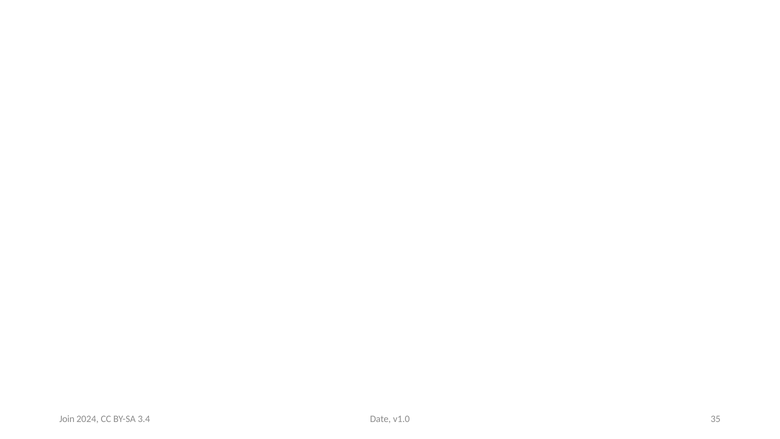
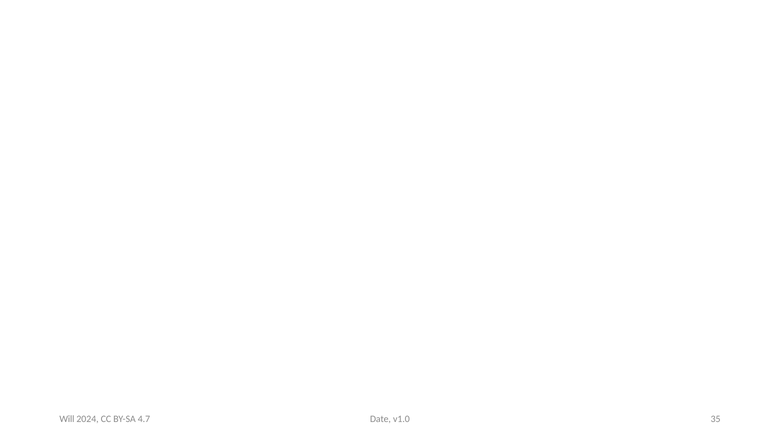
Join: Join -> Will (67, 419)
3.4: 3.4 -> 4.7 (144, 419)
